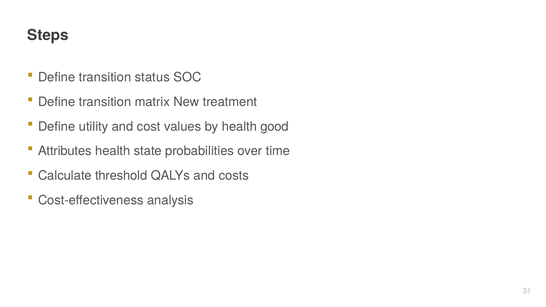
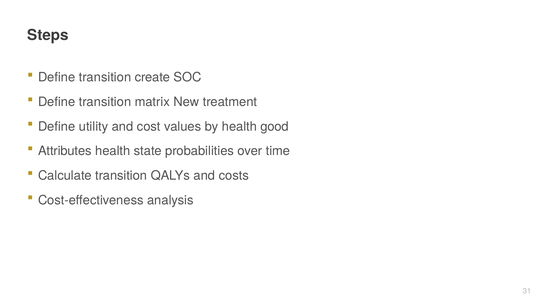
status: status -> create (152, 77)
Calculate threshold: threshold -> transition (121, 176)
